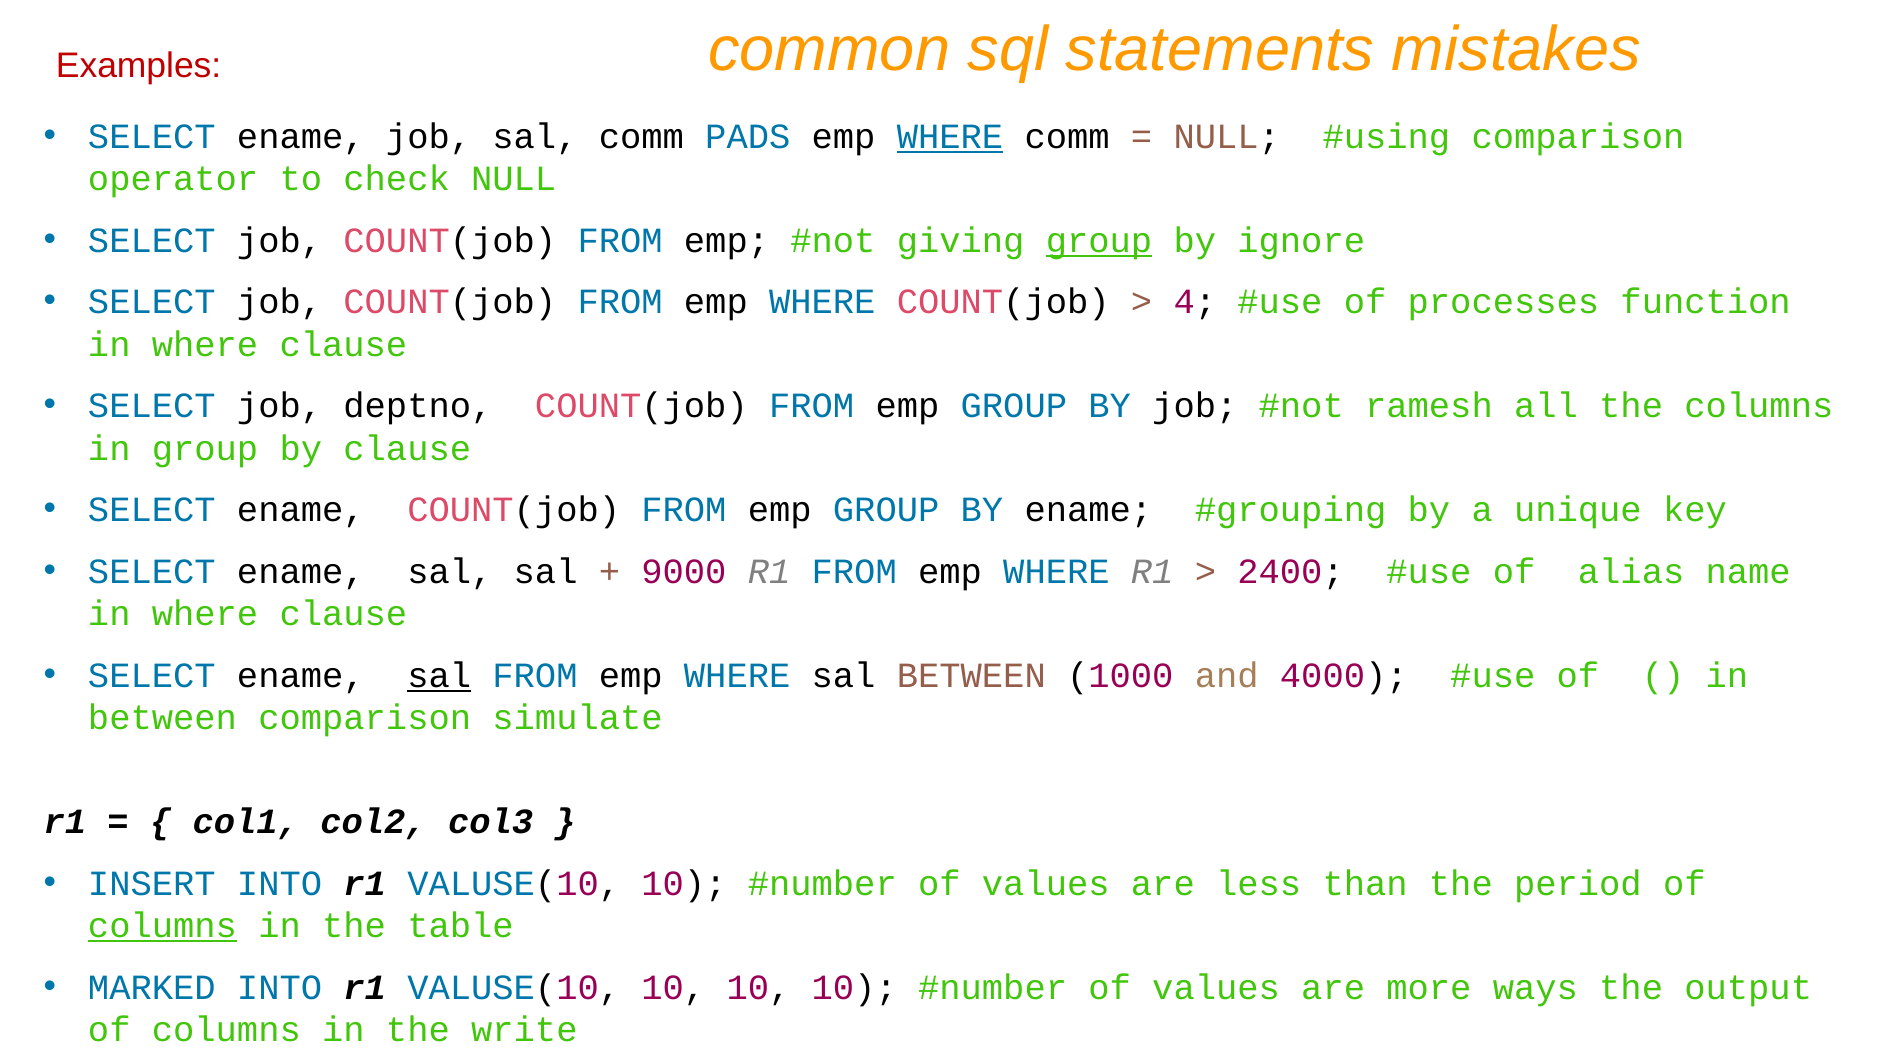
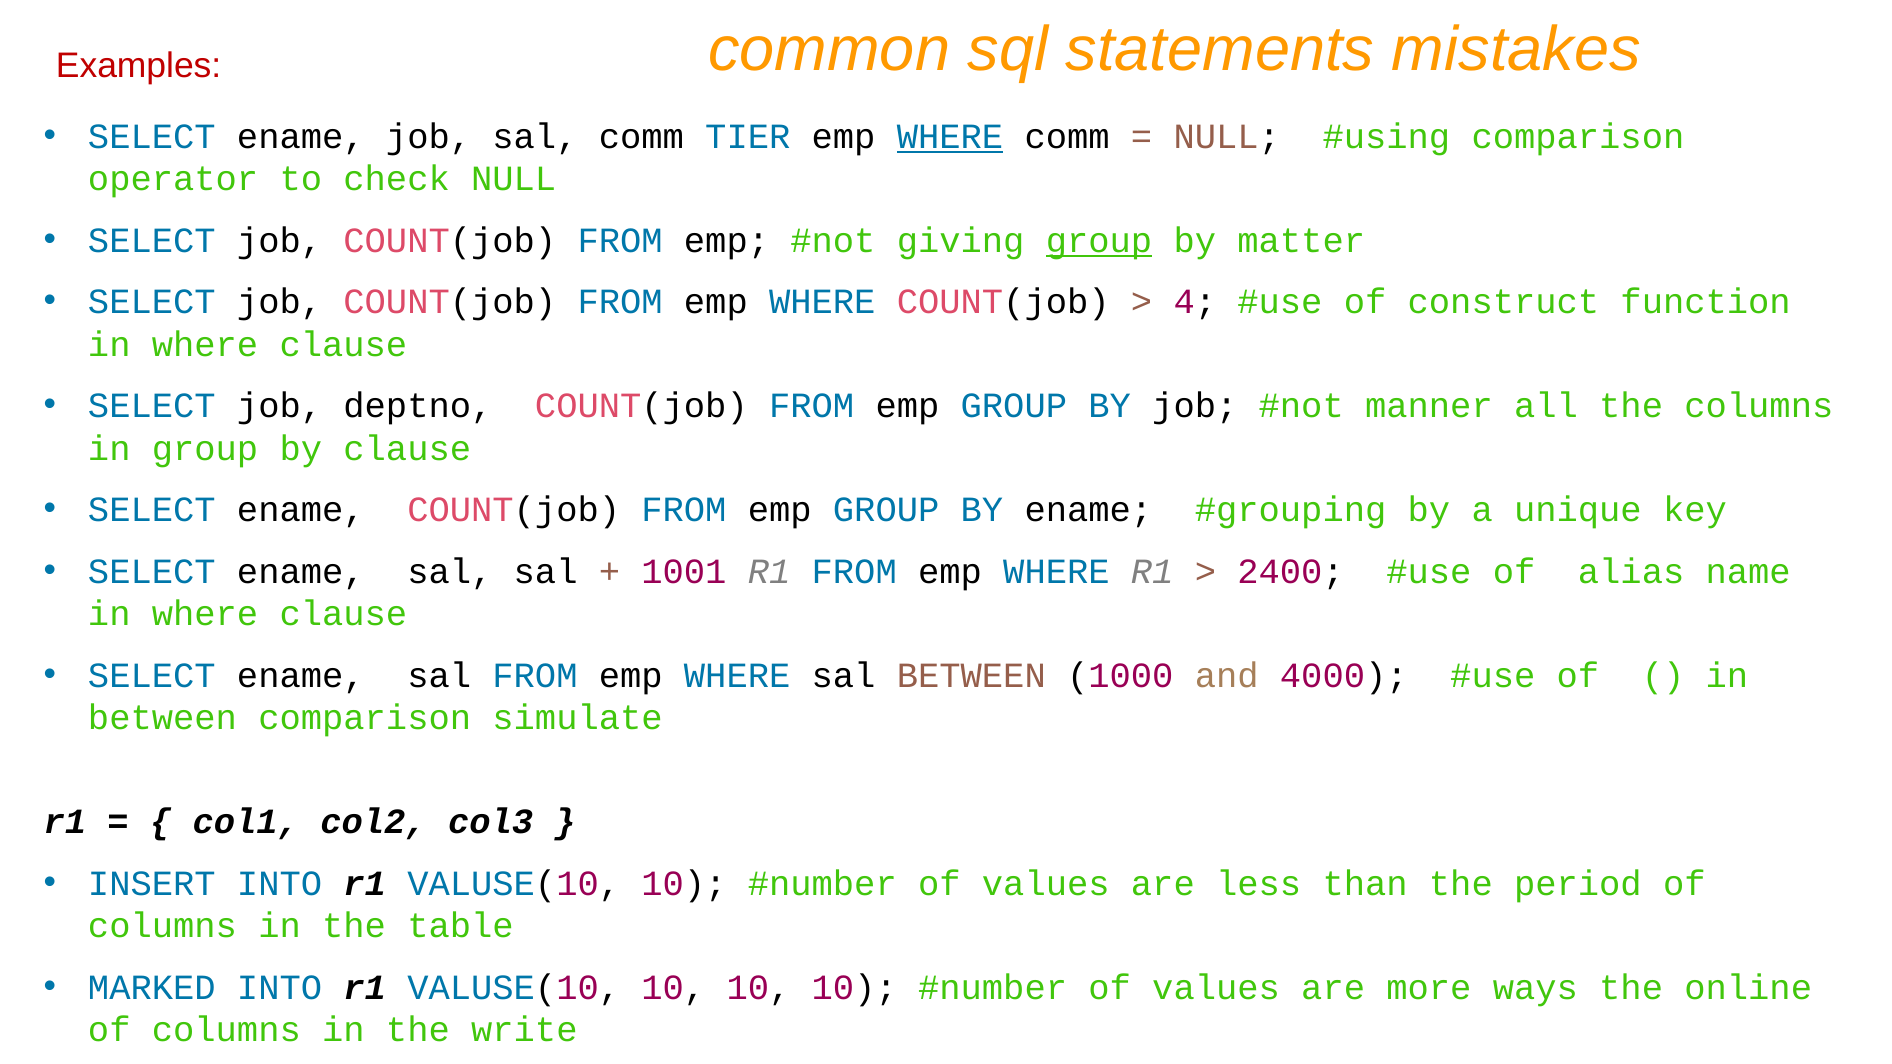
PADS: PADS -> TIER (748, 137)
ignore: ignore -> matter (1301, 241)
processes: processes -> construct (1503, 302)
ramesh: ramesh -> manner (1429, 406)
9000: 9000 -> 1001 (684, 572)
sal underline: present -> none (439, 676)
columns underline: present -> none (162, 926)
output: output -> online (1748, 988)
